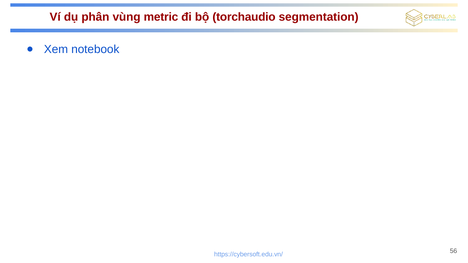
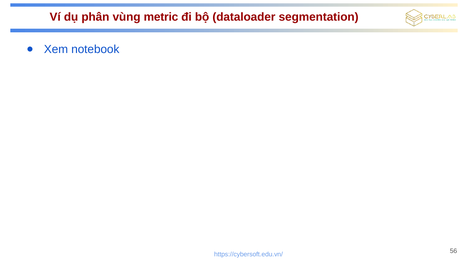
torchaudio: torchaudio -> dataloader (244, 17)
